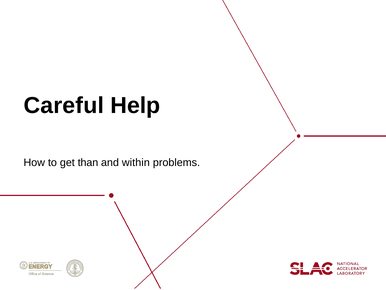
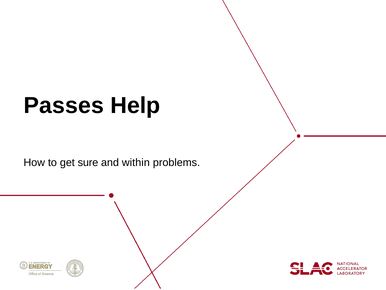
Careful: Careful -> Passes (64, 105)
than: than -> sure (88, 162)
